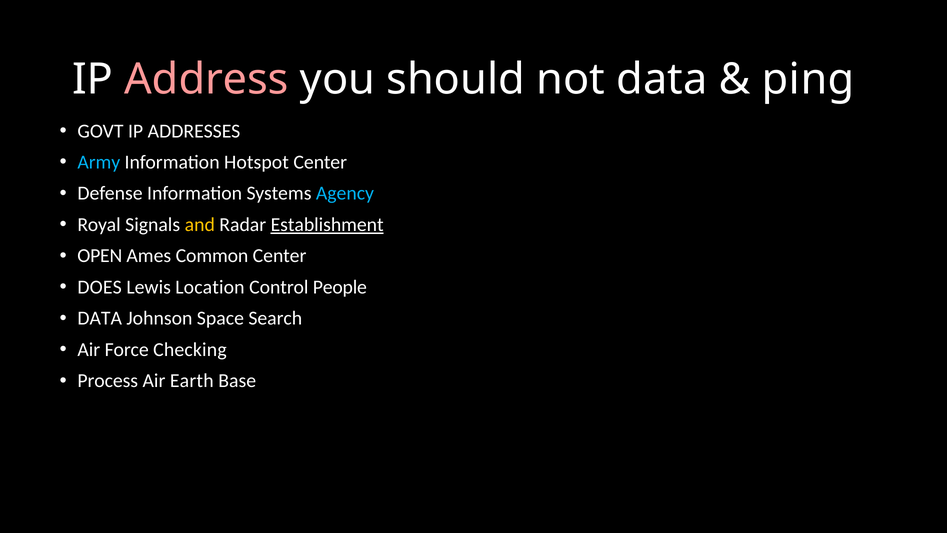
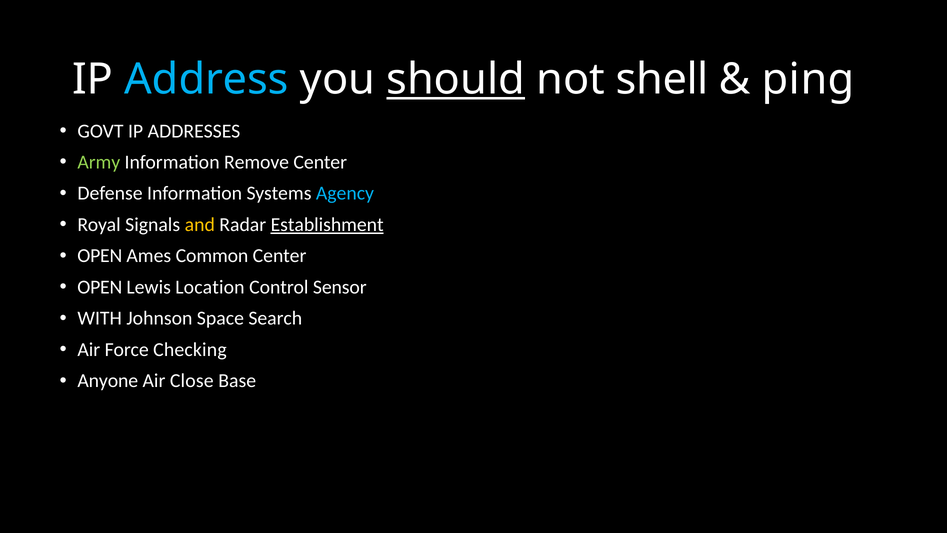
Address colour: pink -> light blue (207, 80)
should underline: none -> present (456, 80)
not data: data -> shell (662, 80)
Army colour: light blue -> light green (99, 162)
Hotspot: Hotspot -> Remove (257, 162)
DOES: DOES -> OPEN (100, 287)
People: People -> Sensor (340, 287)
DATA: DATA -> WITH (100, 318)
Process: Process -> Anyone (108, 381)
Earth: Earth -> Close (192, 381)
